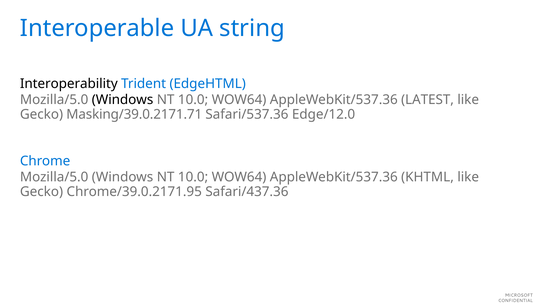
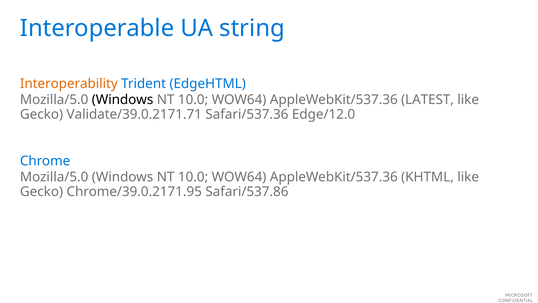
Interoperability colour: black -> orange (69, 84)
Masking/39.0.2171.71: Masking/39.0.2171.71 -> Validate/39.0.2171.71 (134, 114)
Safari/437.36: Safari/437.36 -> Safari/537.86 (247, 191)
